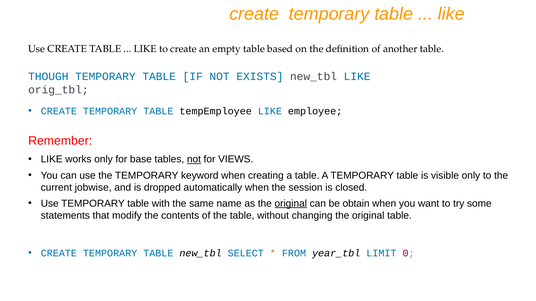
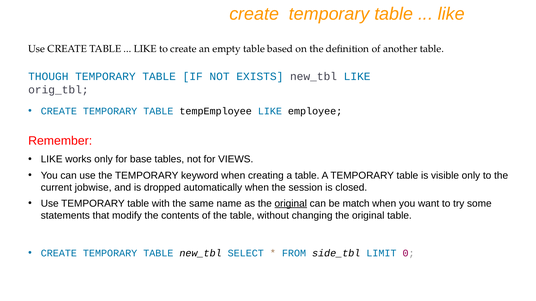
not underline: present -> none (194, 160)
obtain: obtain -> match (356, 204)
year_tbl: year_tbl -> side_tbl (336, 254)
